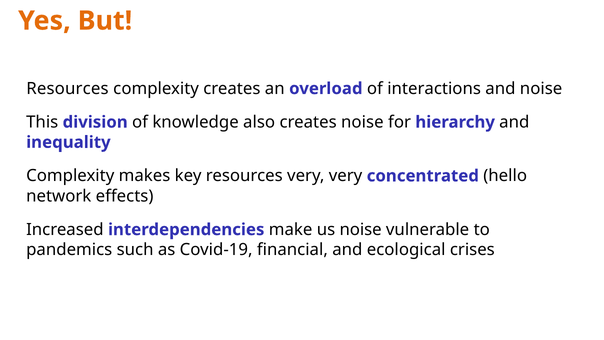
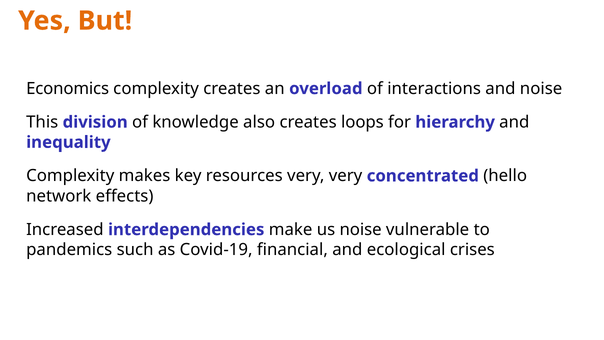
Resources: Resources -> Economics (68, 89)
creates noise: noise -> loops (362, 122)
